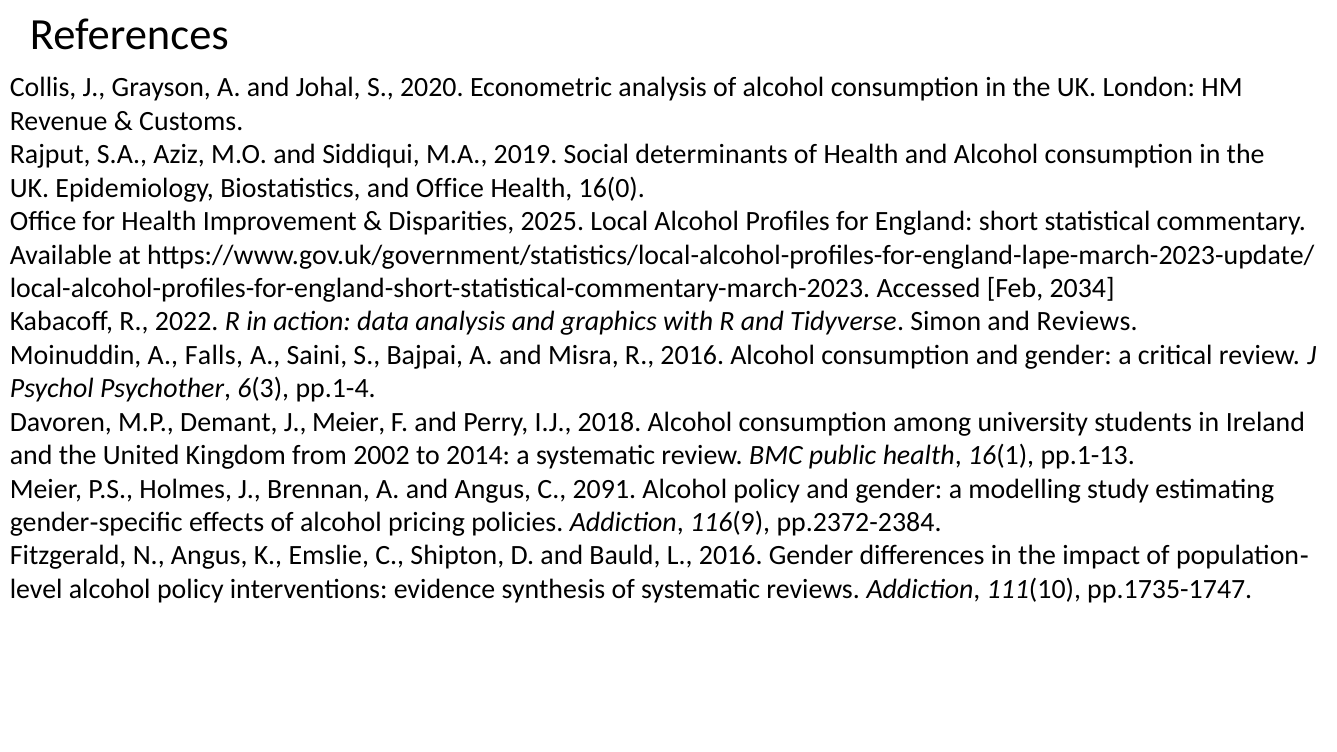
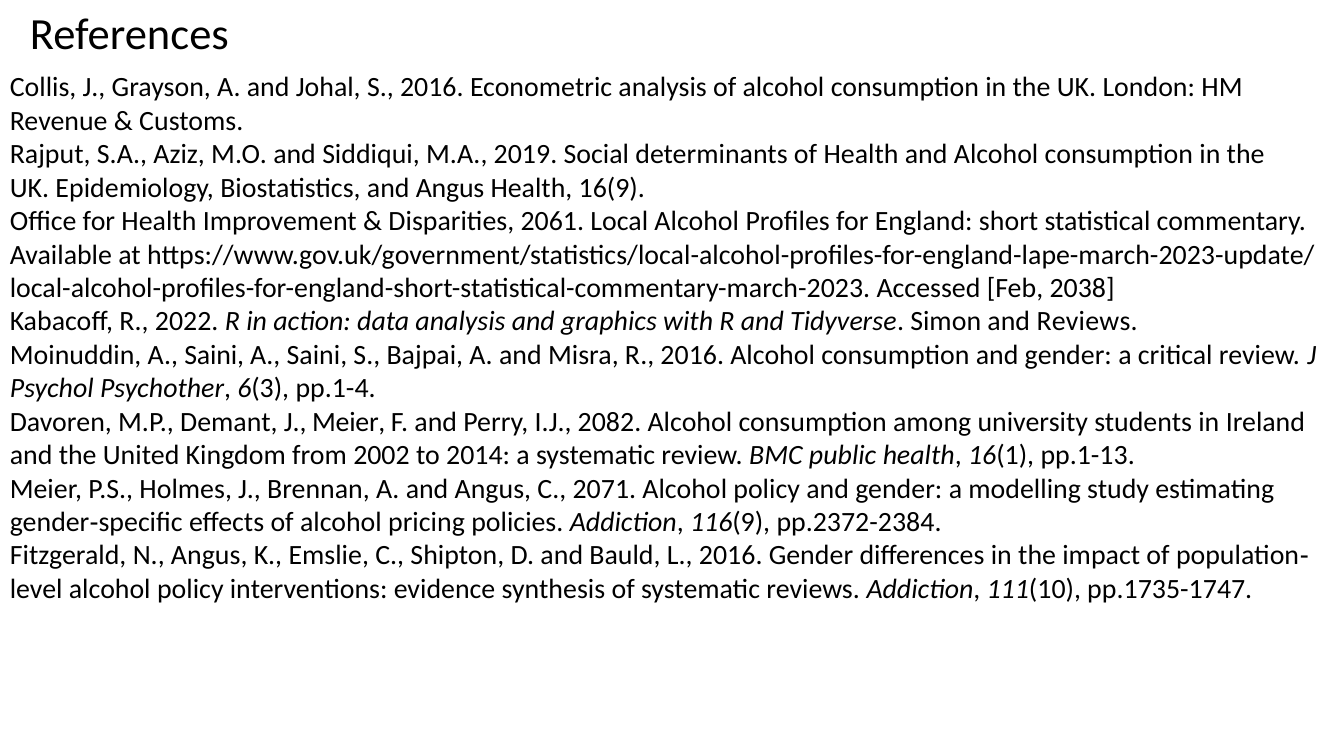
S 2020: 2020 -> 2016 (432, 88)
Biostatistics and Office: Office -> Angus (450, 188)
16(0: 16(0 -> 16(9 (612, 188)
2025: 2025 -> 2061 (552, 221)
2034: 2034 -> 2038 (1082, 288)
Moinuddin A Falls: Falls -> Saini (214, 355)
2018: 2018 -> 2082 (610, 422)
2091: 2091 -> 2071 (604, 489)
